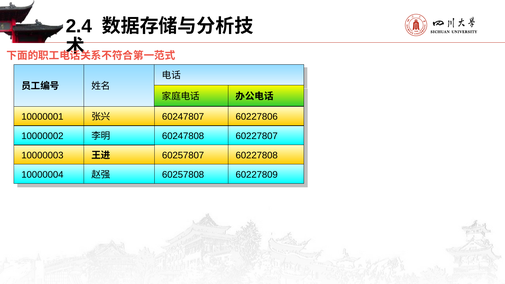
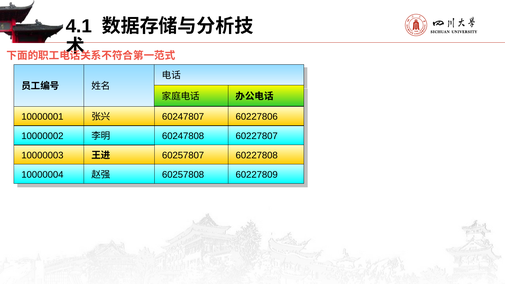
2.4: 2.4 -> 4.1 (79, 26)
